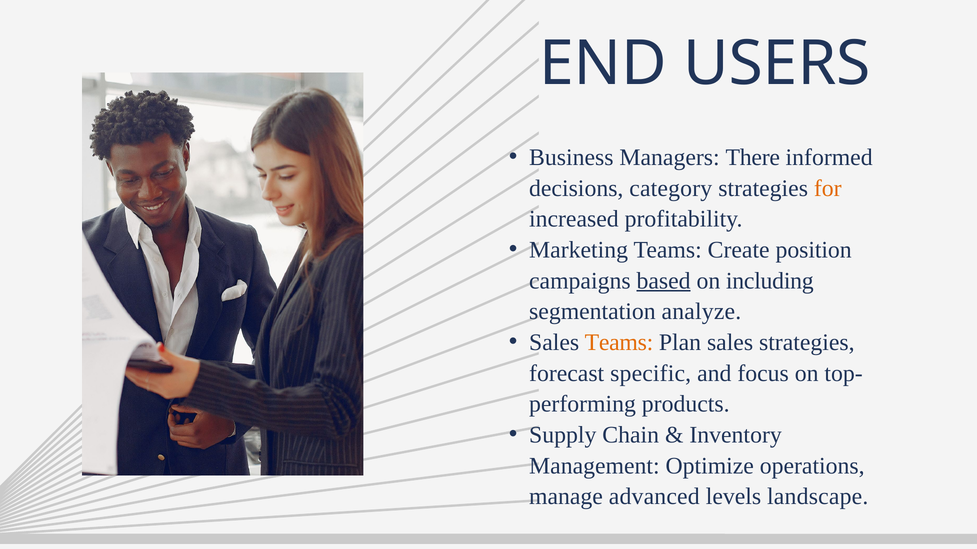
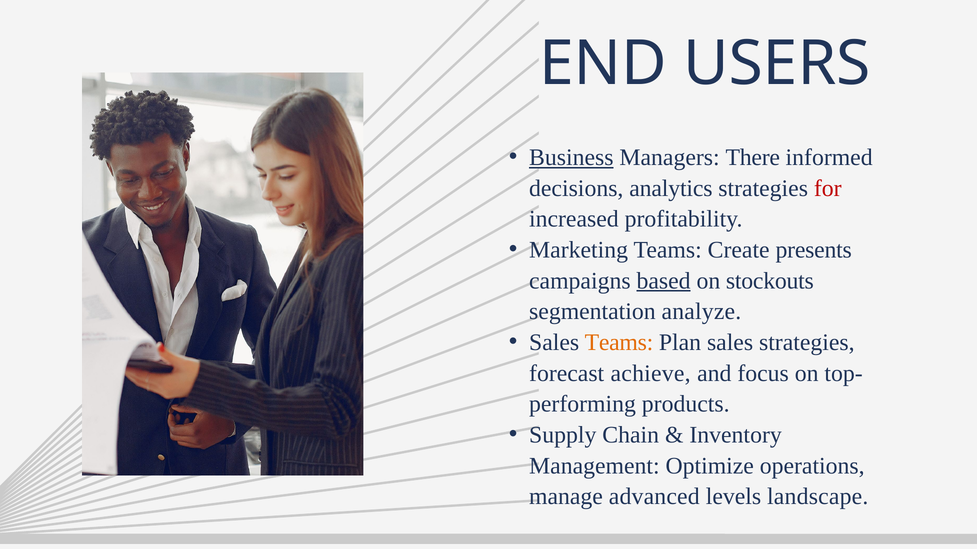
Business underline: none -> present (571, 158)
category: category -> analytics (671, 188)
for colour: orange -> red (828, 188)
position: position -> presents (814, 250)
including: including -> stockouts (770, 281)
specific: specific -> achieve (651, 374)
